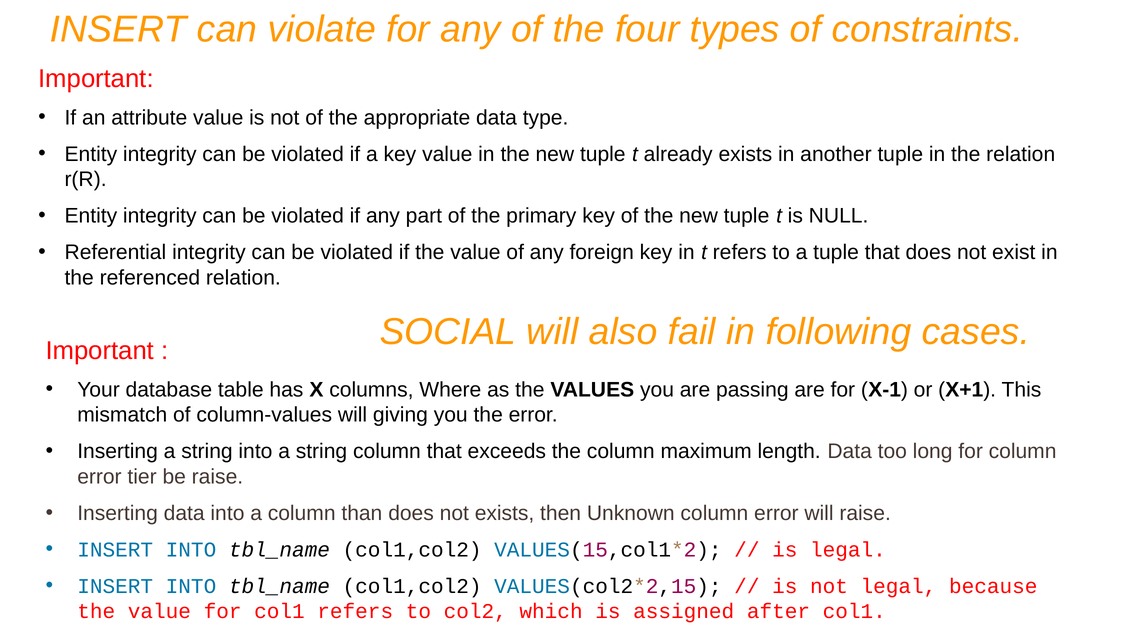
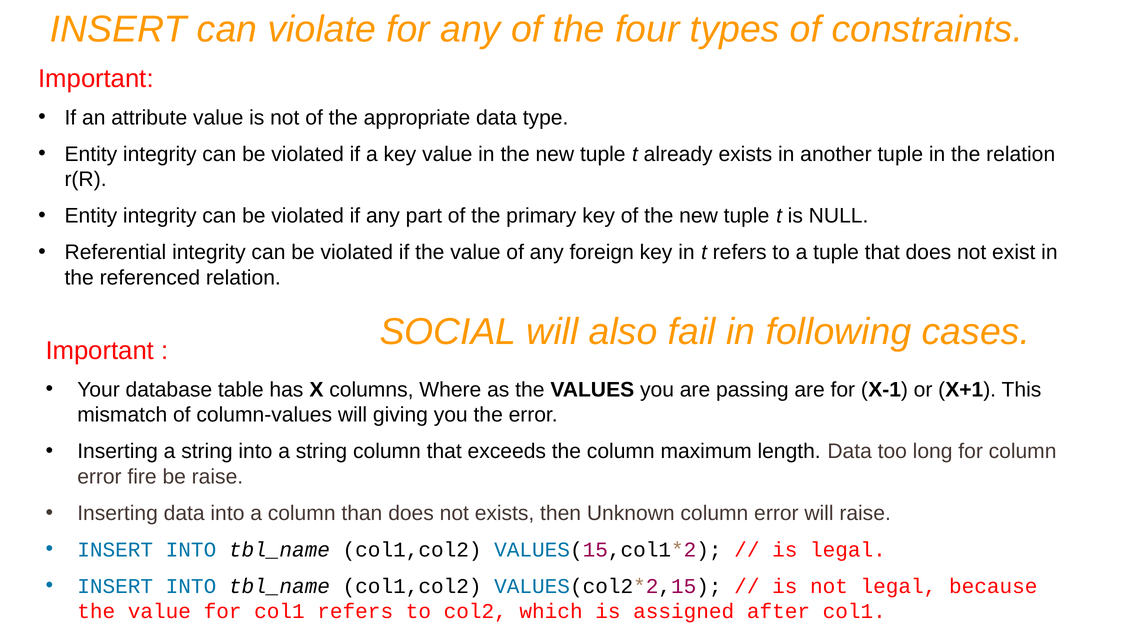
tier: tier -> fire (142, 476)
